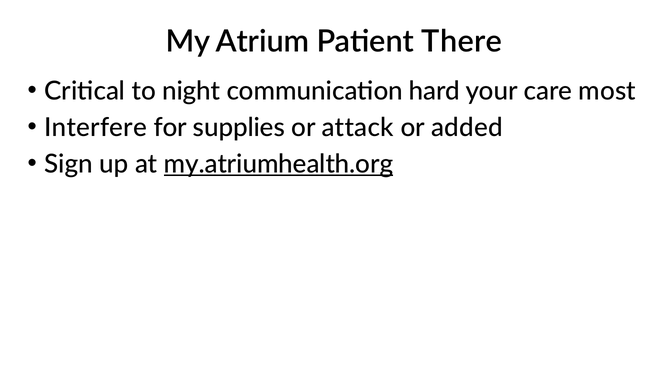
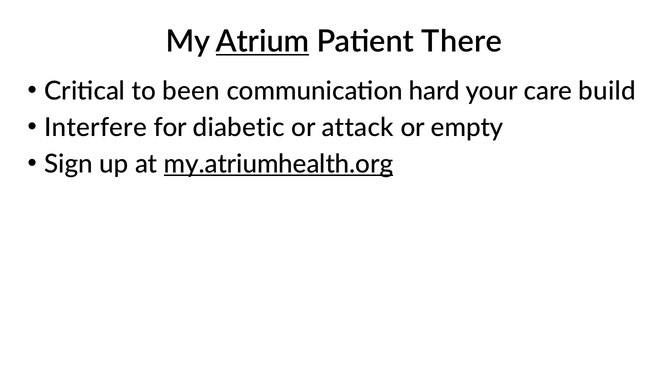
Atrium underline: none -> present (262, 41)
night: night -> been (191, 91)
most: most -> build (607, 91)
supplies: supplies -> diabetic (239, 128)
added: added -> empty (467, 128)
